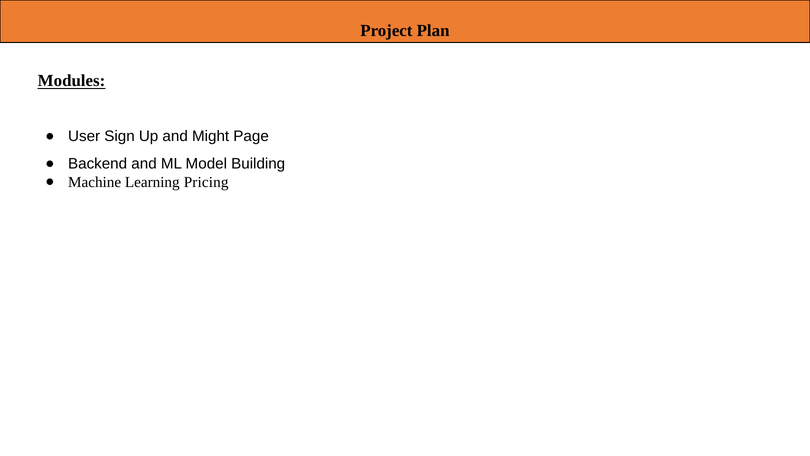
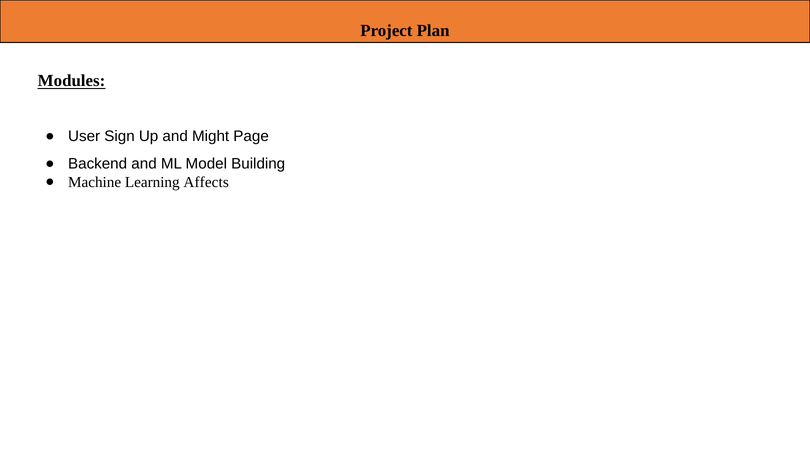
Pricing: Pricing -> Affects (206, 182)
